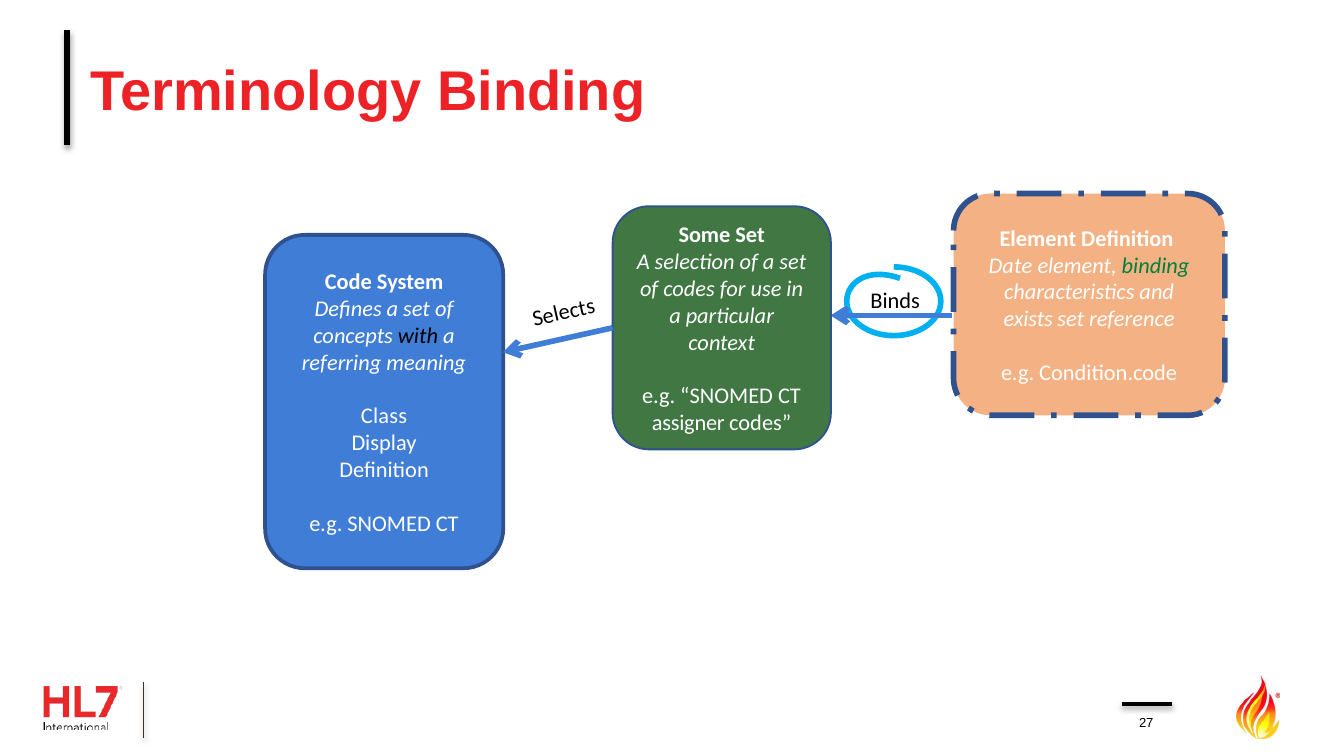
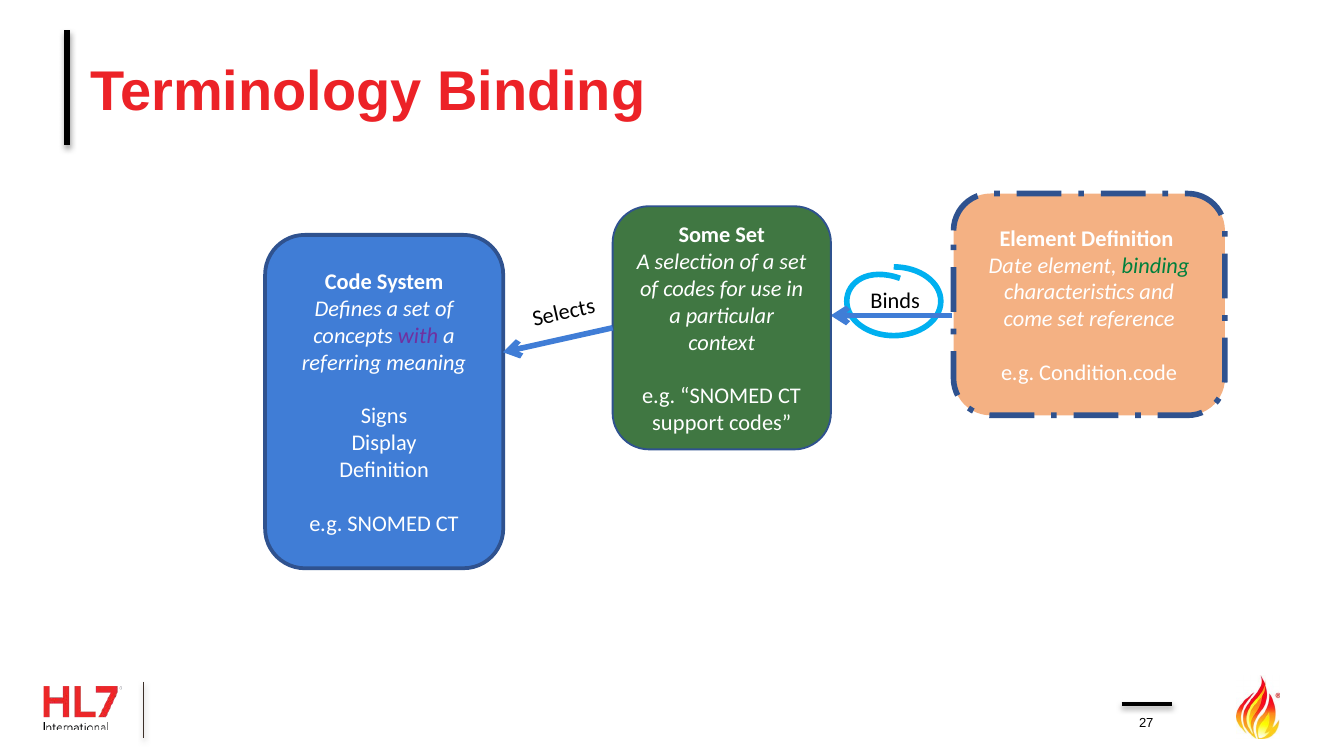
exists: exists -> come (1028, 319)
with colour: black -> purple (418, 336)
Class: Class -> Signs (384, 417)
assigner: assigner -> support (688, 423)
